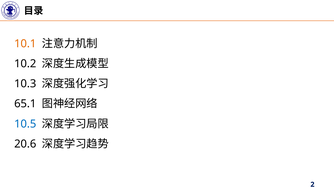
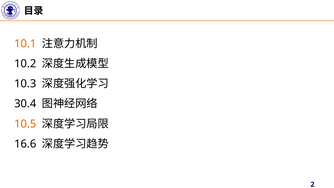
65.1: 65.1 -> 30.4 (25, 104)
10.5 colour: blue -> orange (25, 124)
20.6: 20.6 -> 16.6 (25, 144)
